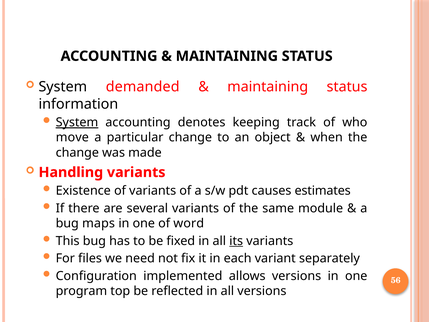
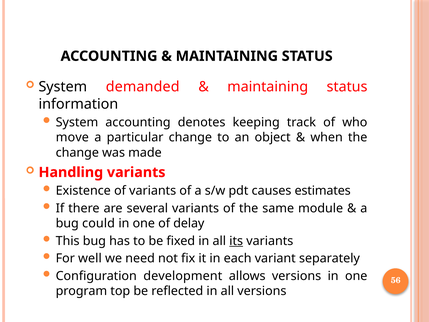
System underline: present -> none (77, 122)
maps: maps -> could (99, 223)
word: word -> delay (189, 223)
files: files -> well (90, 258)
implemented: implemented -> development (183, 276)
